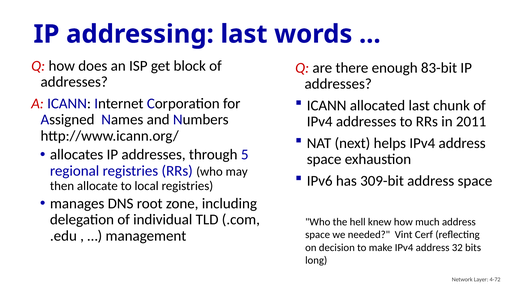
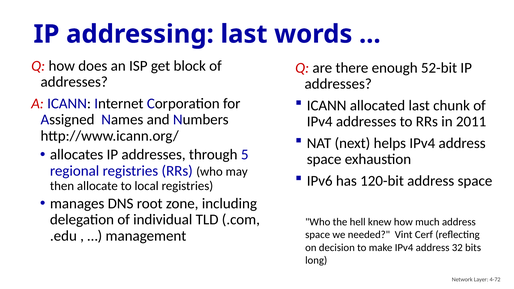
83-bit: 83-bit -> 52-bit (439, 68)
309-bit: 309-bit -> 120-bit (382, 181)
